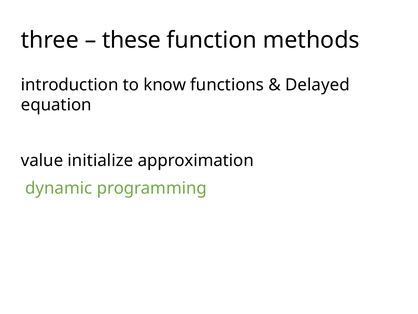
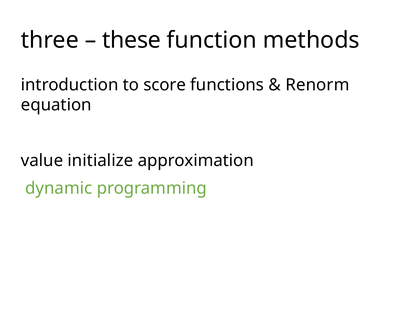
know: know -> score (165, 85)
Delayed: Delayed -> Renorm (317, 85)
